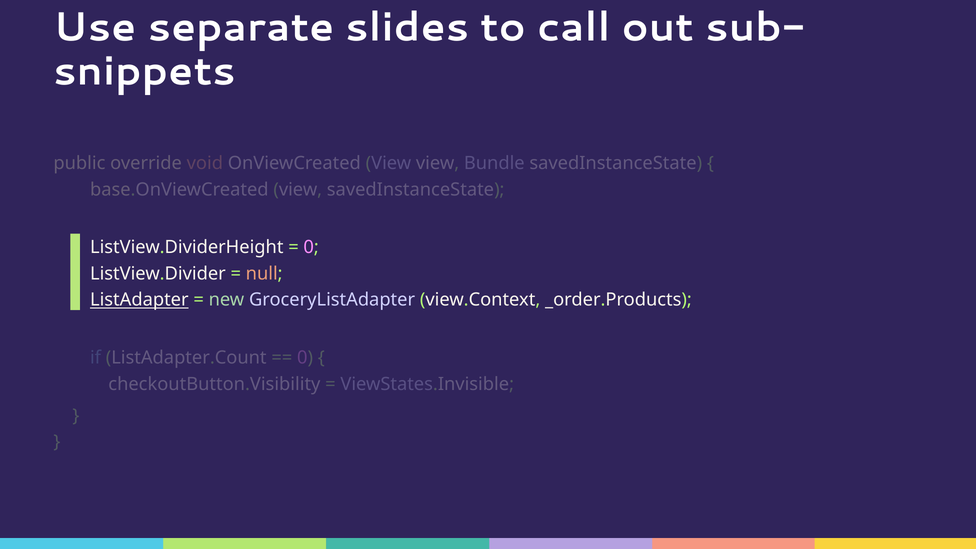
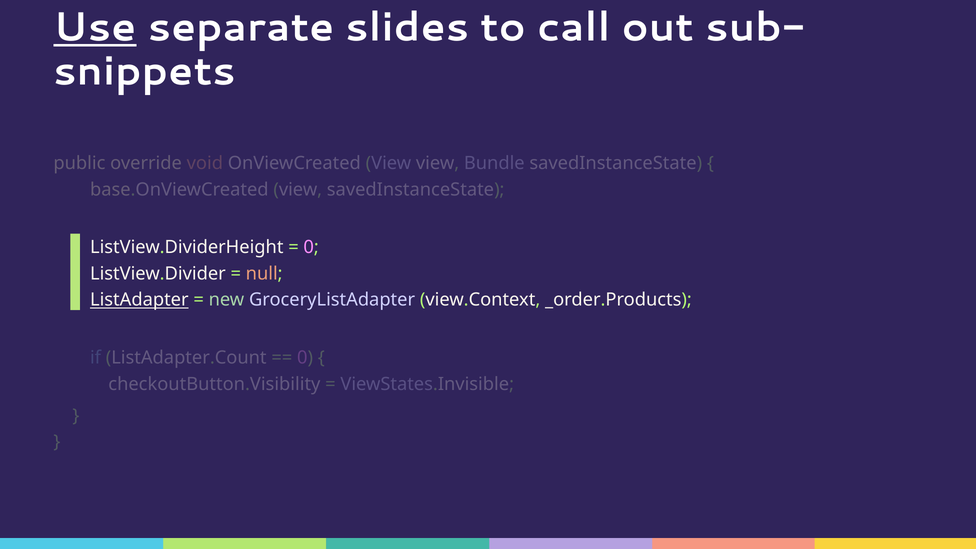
Use underline: none -> present (95, 28)
